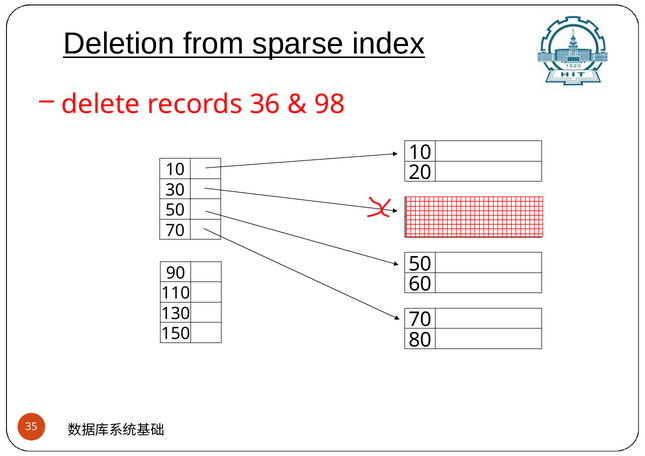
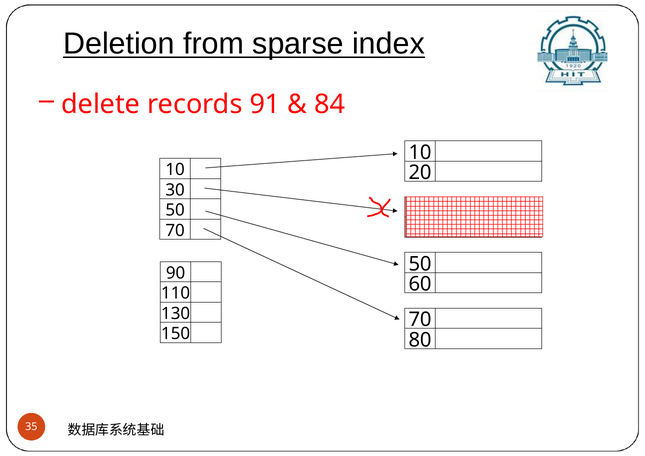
36: 36 -> 91 (265, 104)
98: 98 -> 84 (330, 104)
